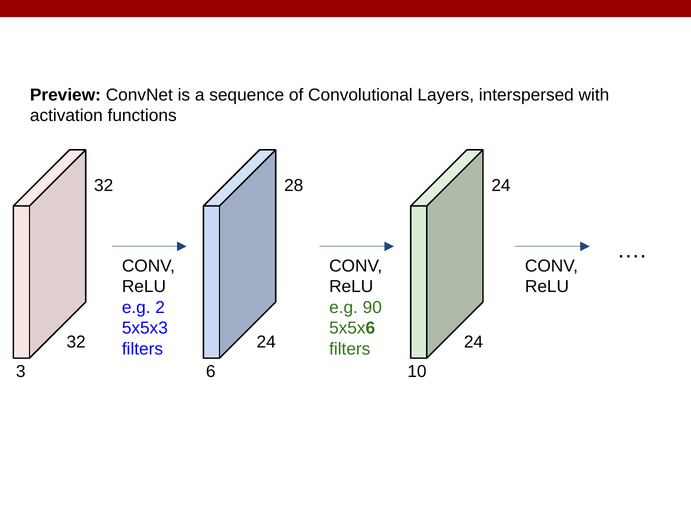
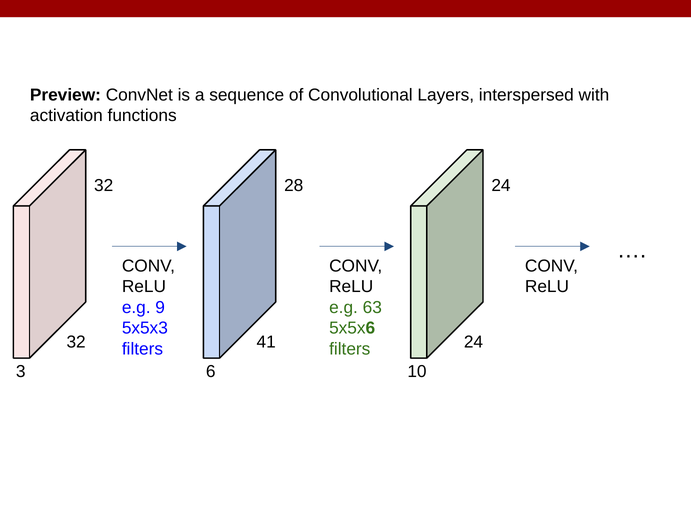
2: 2 -> 9 (160, 308)
90: 90 -> 63 (372, 308)
filters 24: 24 -> 41 (266, 342)
